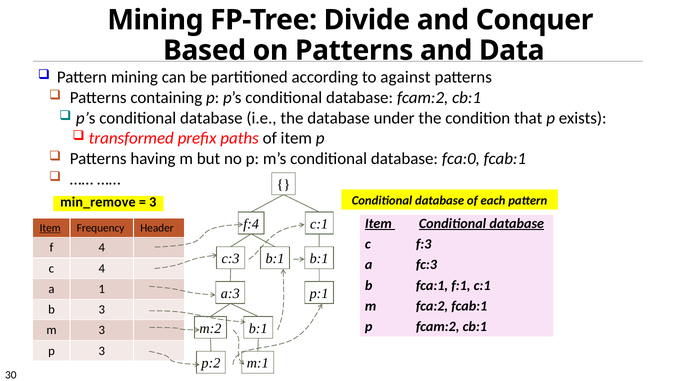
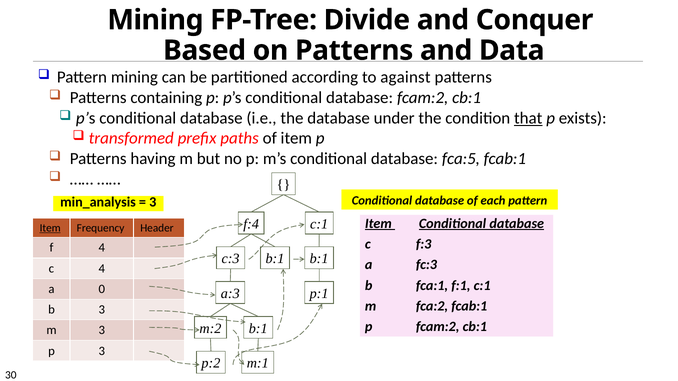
that underline: none -> present (528, 118)
fca:0: fca:0 -> fca:5 (461, 159)
min_remove: min_remove -> min_analysis (98, 202)
1: 1 -> 0 (102, 289)
